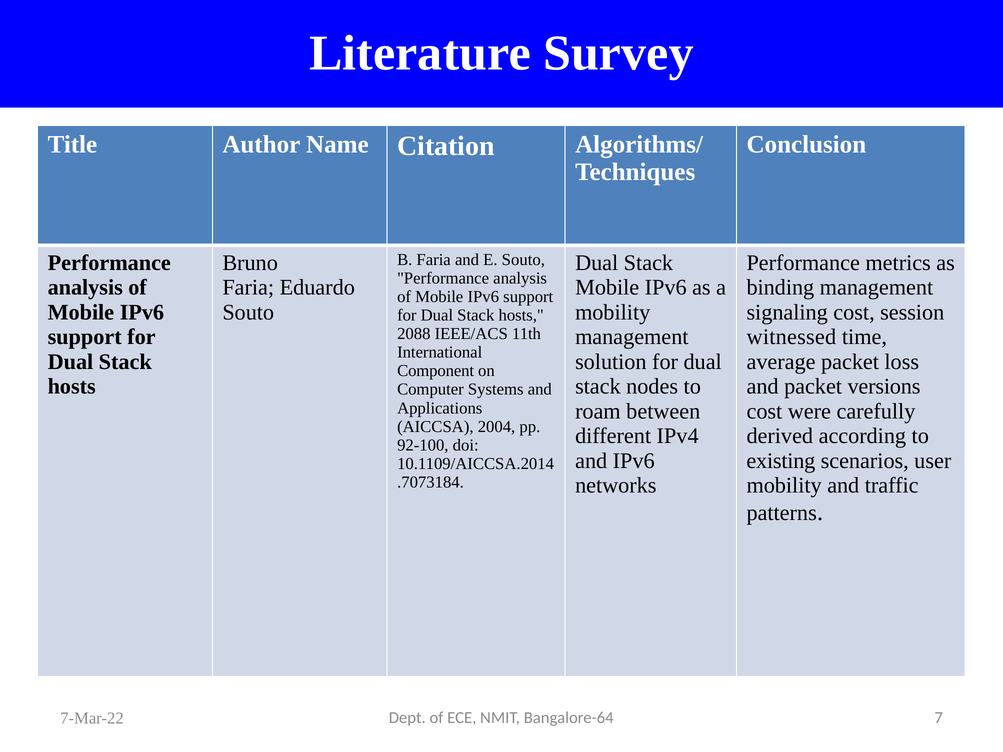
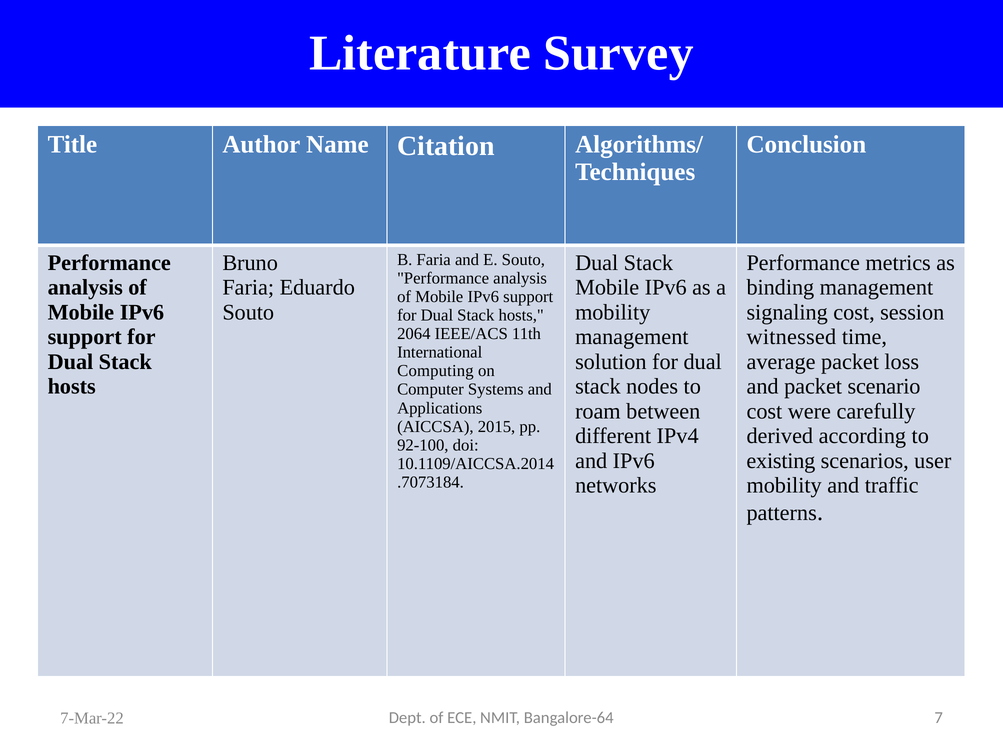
2088: 2088 -> 2064 (414, 334)
Component: Component -> Computing (435, 371)
versions: versions -> scenario (884, 387)
2004: 2004 -> 2015 (497, 427)
